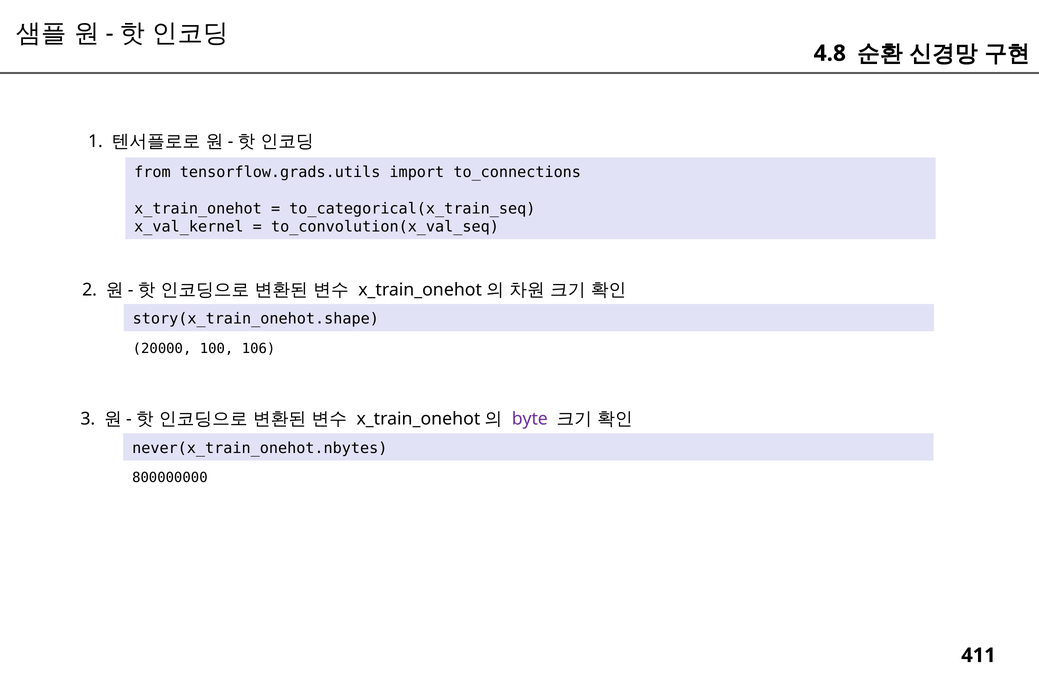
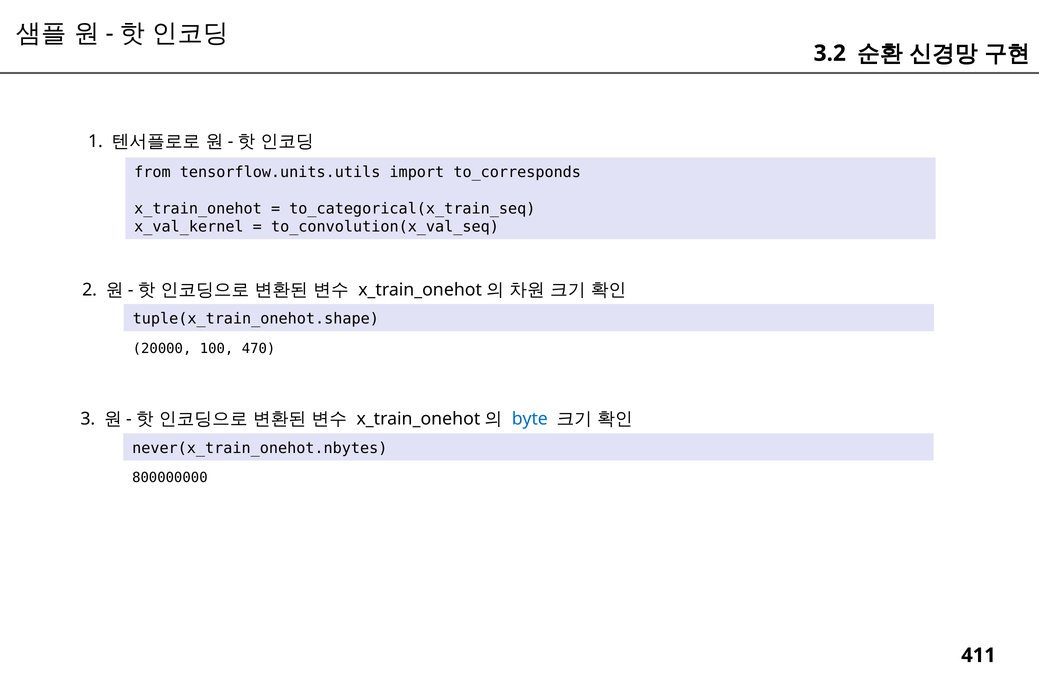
4.8: 4.8 -> 3.2 (830, 53)
tensorflow.grads.utils: tensorflow.grads.utils -> tensorflow.units.utils (280, 172)
to_connections: to_connections -> to_corresponds (517, 172)
story(x_train_onehot.shape: story(x_train_onehot.shape -> tuple(x_train_onehot.shape (256, 318)
106: 106 -> 470 (259, 348)
byte colour: purple -> blue (530, 419)
